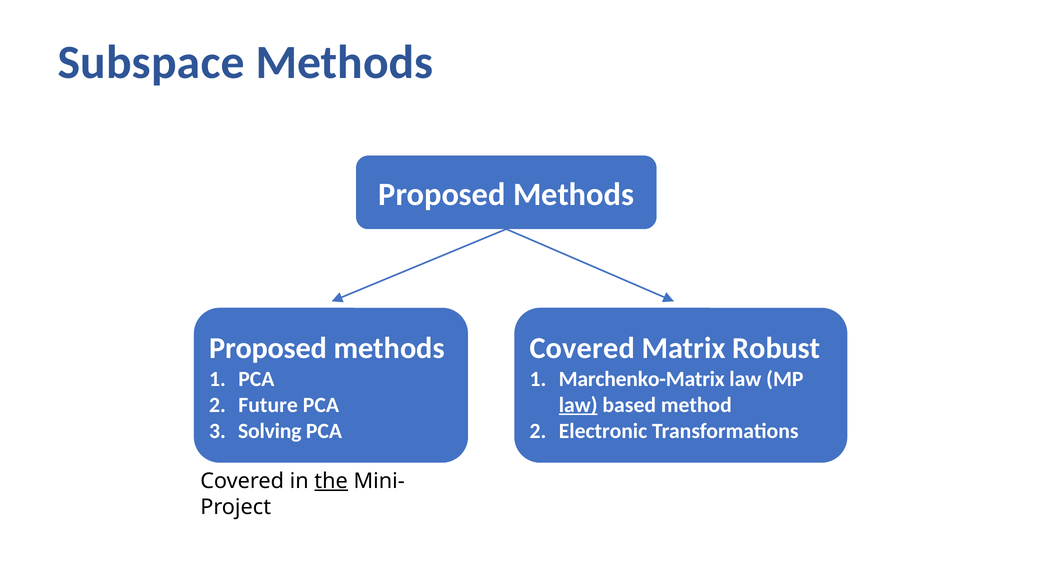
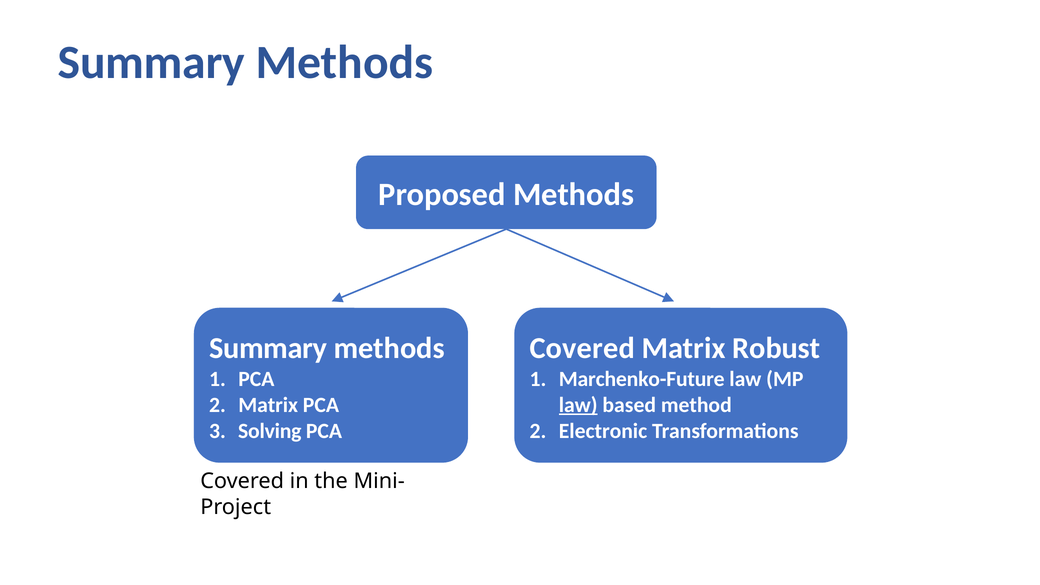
Subspace: Subspace -> Summary (151, 63)
Proposed: Proposed -> Summary (268, 348)
Marchenko-Matrix: Marchenko-Matrix -> Marchenko-Future (642, 379)
Future: Future -> Matrix (268, 405)
the underline: present -> none (331, 481)
